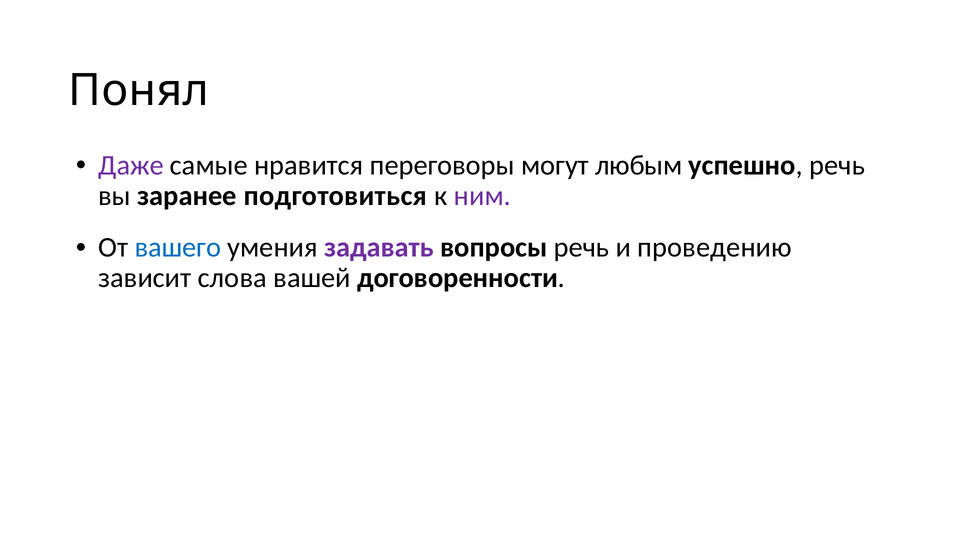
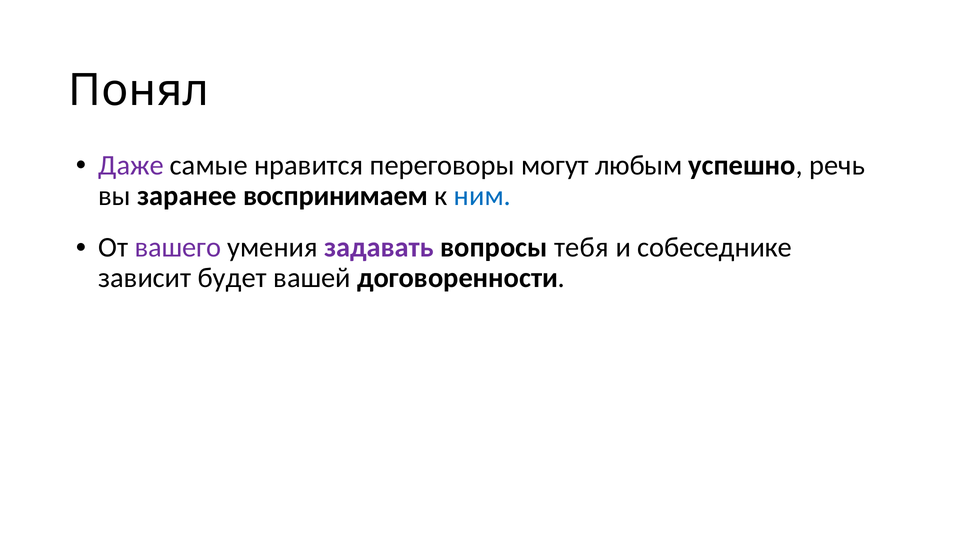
подготовиться: подготовиться -> воспринимаем (336, 196)
ним colour: purple -> blue (482, 196)
вашего colour: blue -> purple (178, 247)
вопросы речь: речь -> тебя (581, 247)
проведению: проведению -> собеседнике (715, 247)
слова: слова -> будет (232, 278)
